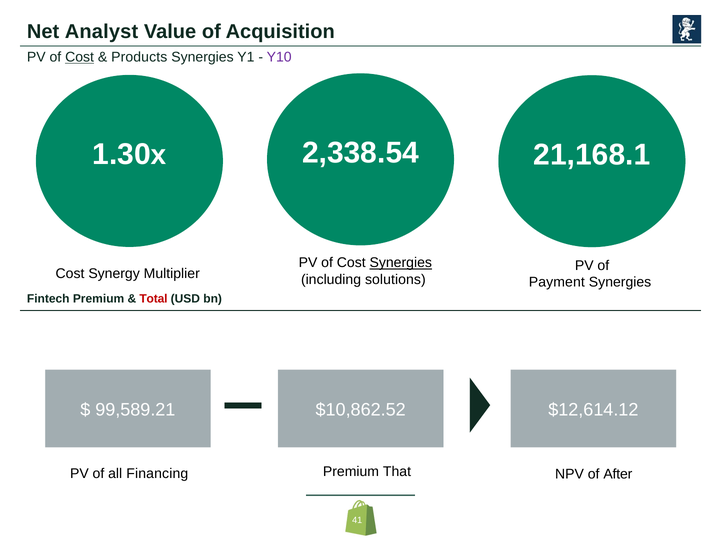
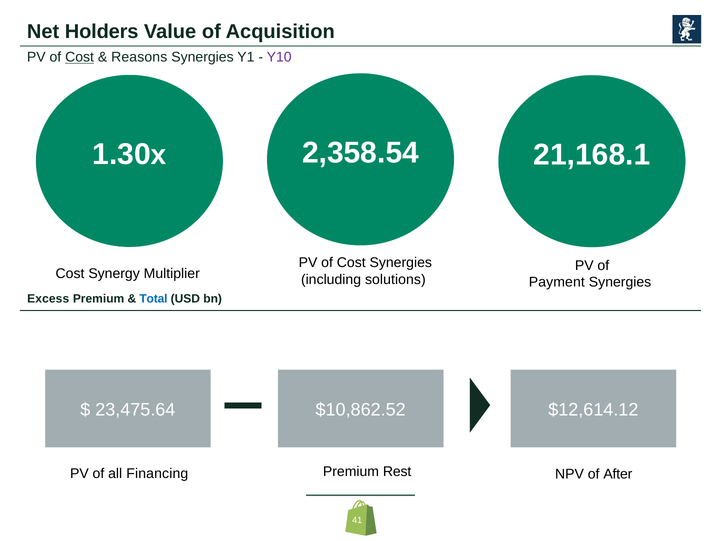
Analyst: Analyst -> Holders (102, 32)
Products: Products -> Reasons (139, 57)
2,338.54: 2,338.54 -> 2,358.54 (360, 153)
Synergies underline: present -> none (401, 263)
Fintech: Fintech -> Excess (48, 299)
Total colour: red -> blue (153, 299)
99,589.21: 99,589.21 -> 23,475.64 (135, 410)
That: That -> Rest (397, 471)
